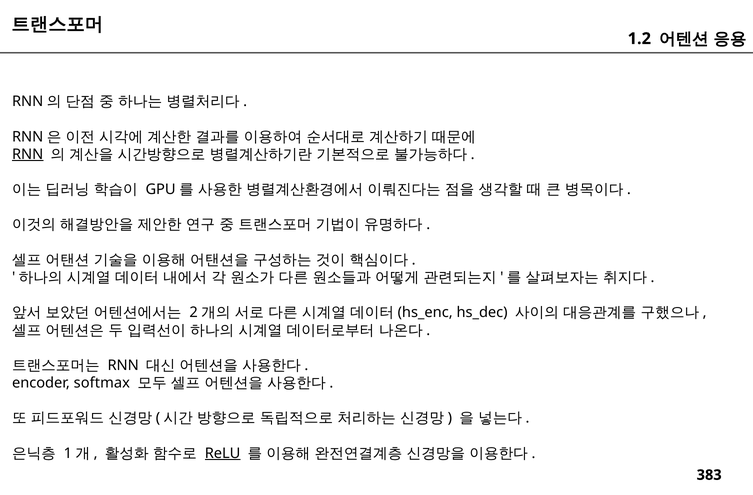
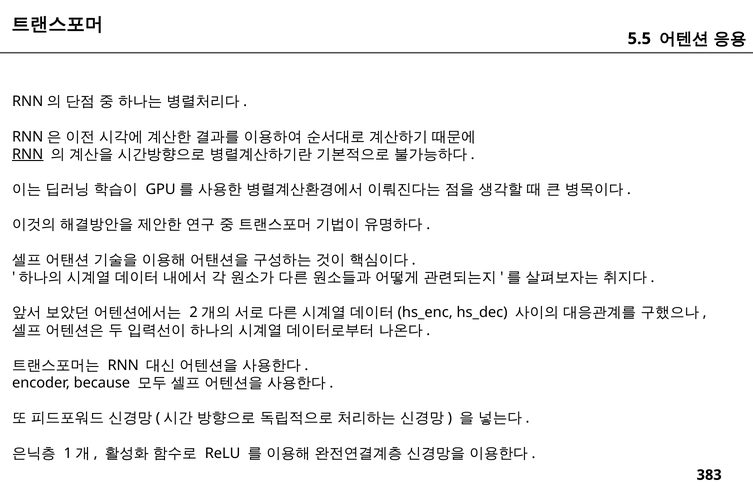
1.2: 1.2 -> 5.5 (639, 39)
softmax: softmax -> because (102, 383)
ReLU underline: present -> none (223, 453)
